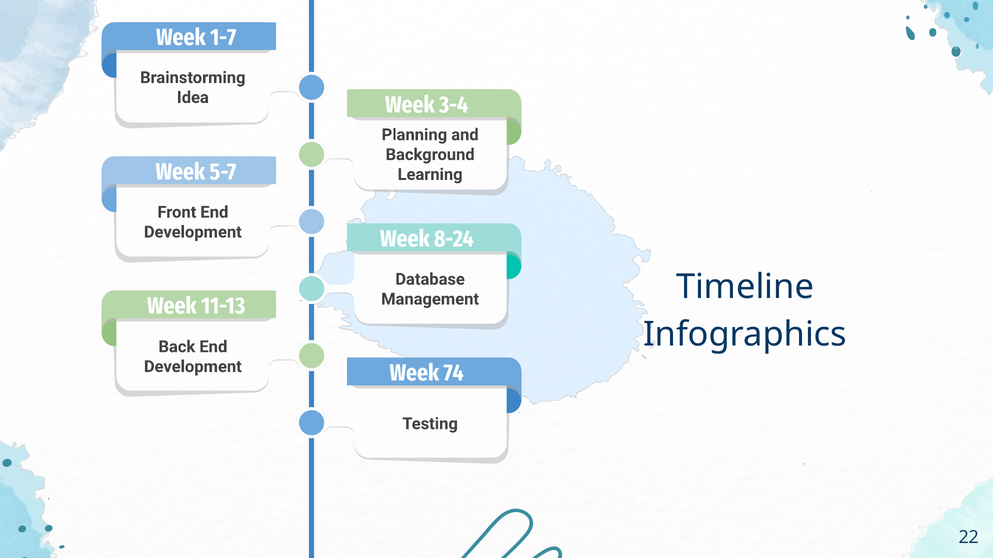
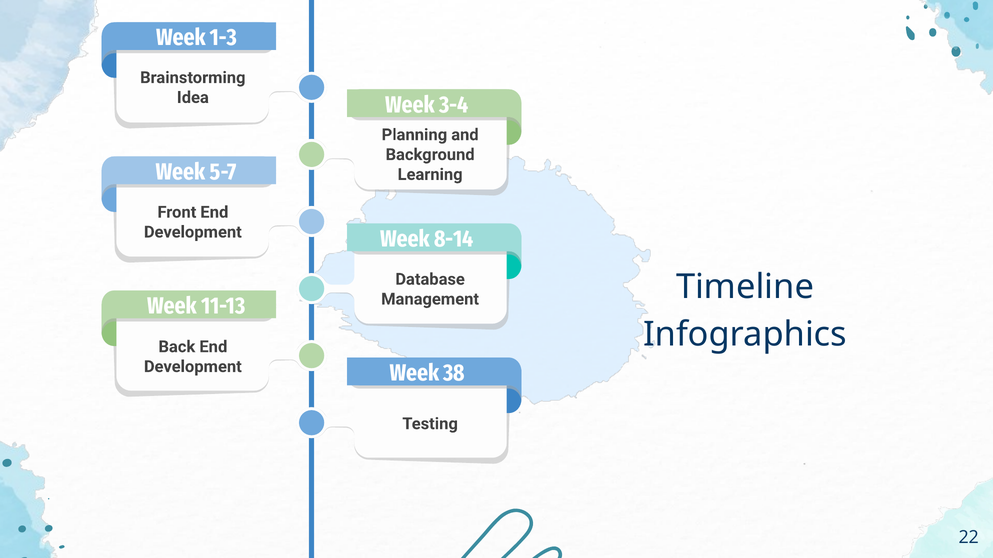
1-7: 1-7 -> 1-3 (223, 38)
8-24: 8-24 -> 8-14 (454, 239)
74: 74 -> 38 (454, 373)
